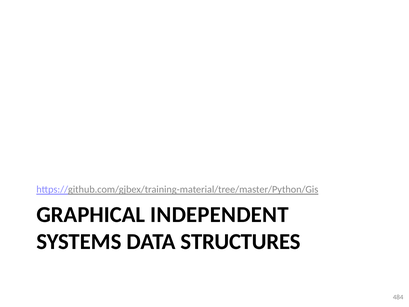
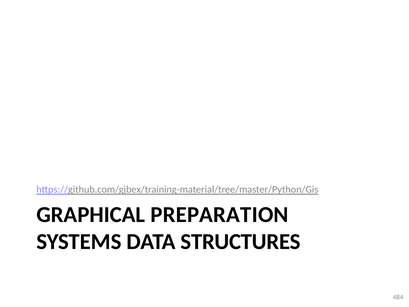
INDEPENDENT: INDEPENDENT -> PREPARATION (219, 214)
